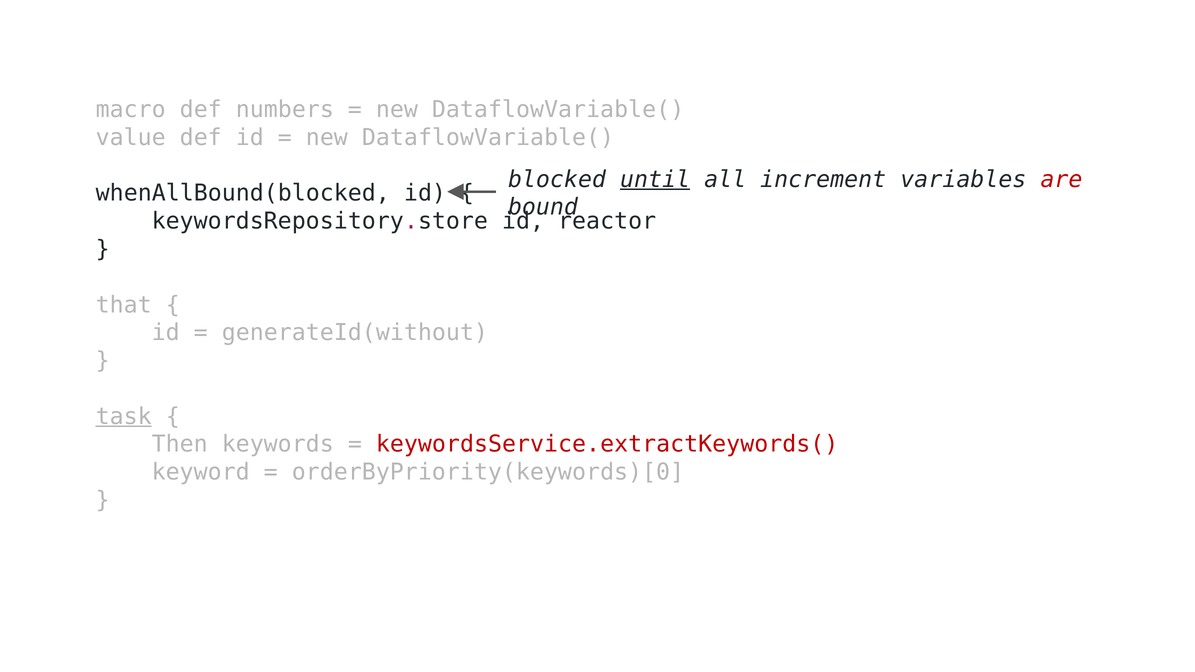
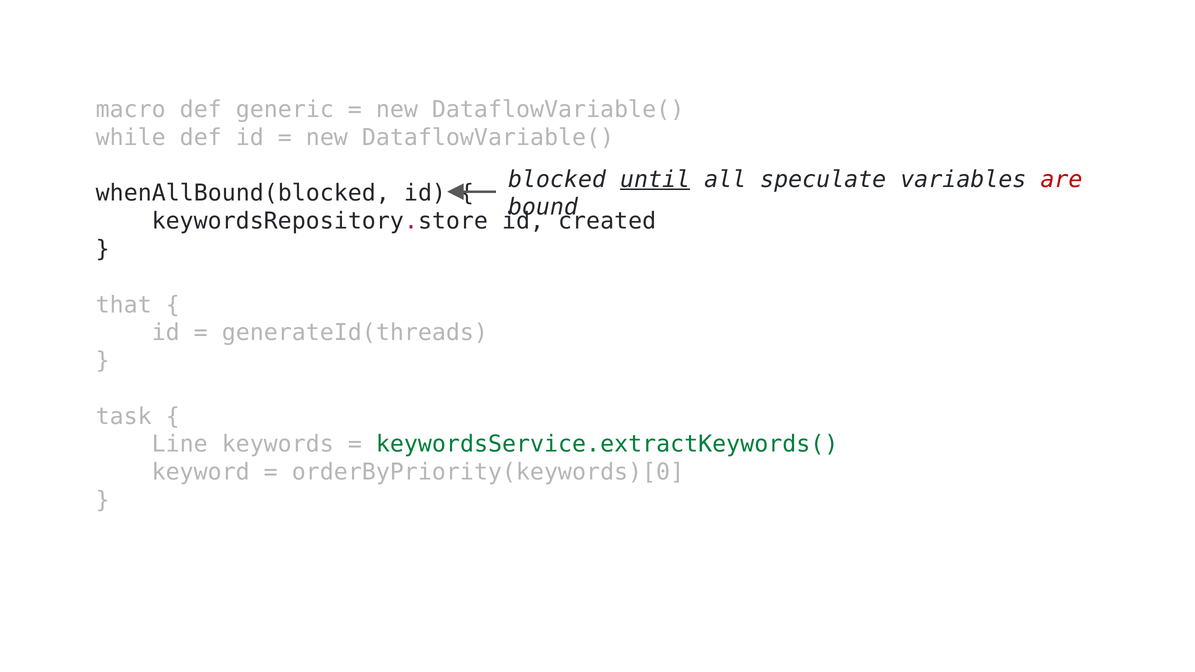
numbers: numbers -> generic (285, 110)
value: value -> while (131, 138)
increment: increment -> speculate (823, 179)
reactor: reactor -> created (607, 221)
generateId(without: generateId(without -> generateId(threads (355, 333)
task underline: present -> none (124, 417)
Then: Then -> Line (180, 444)
keywordsService.extractKeywords( colour: red -> green (607, 444)
